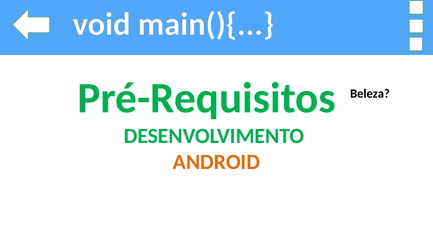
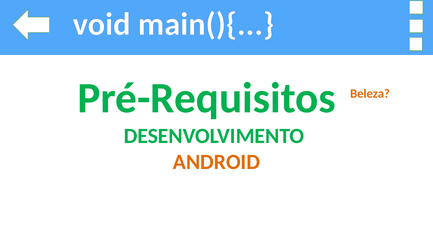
Beleza colour: black -> orange (370, 93)
